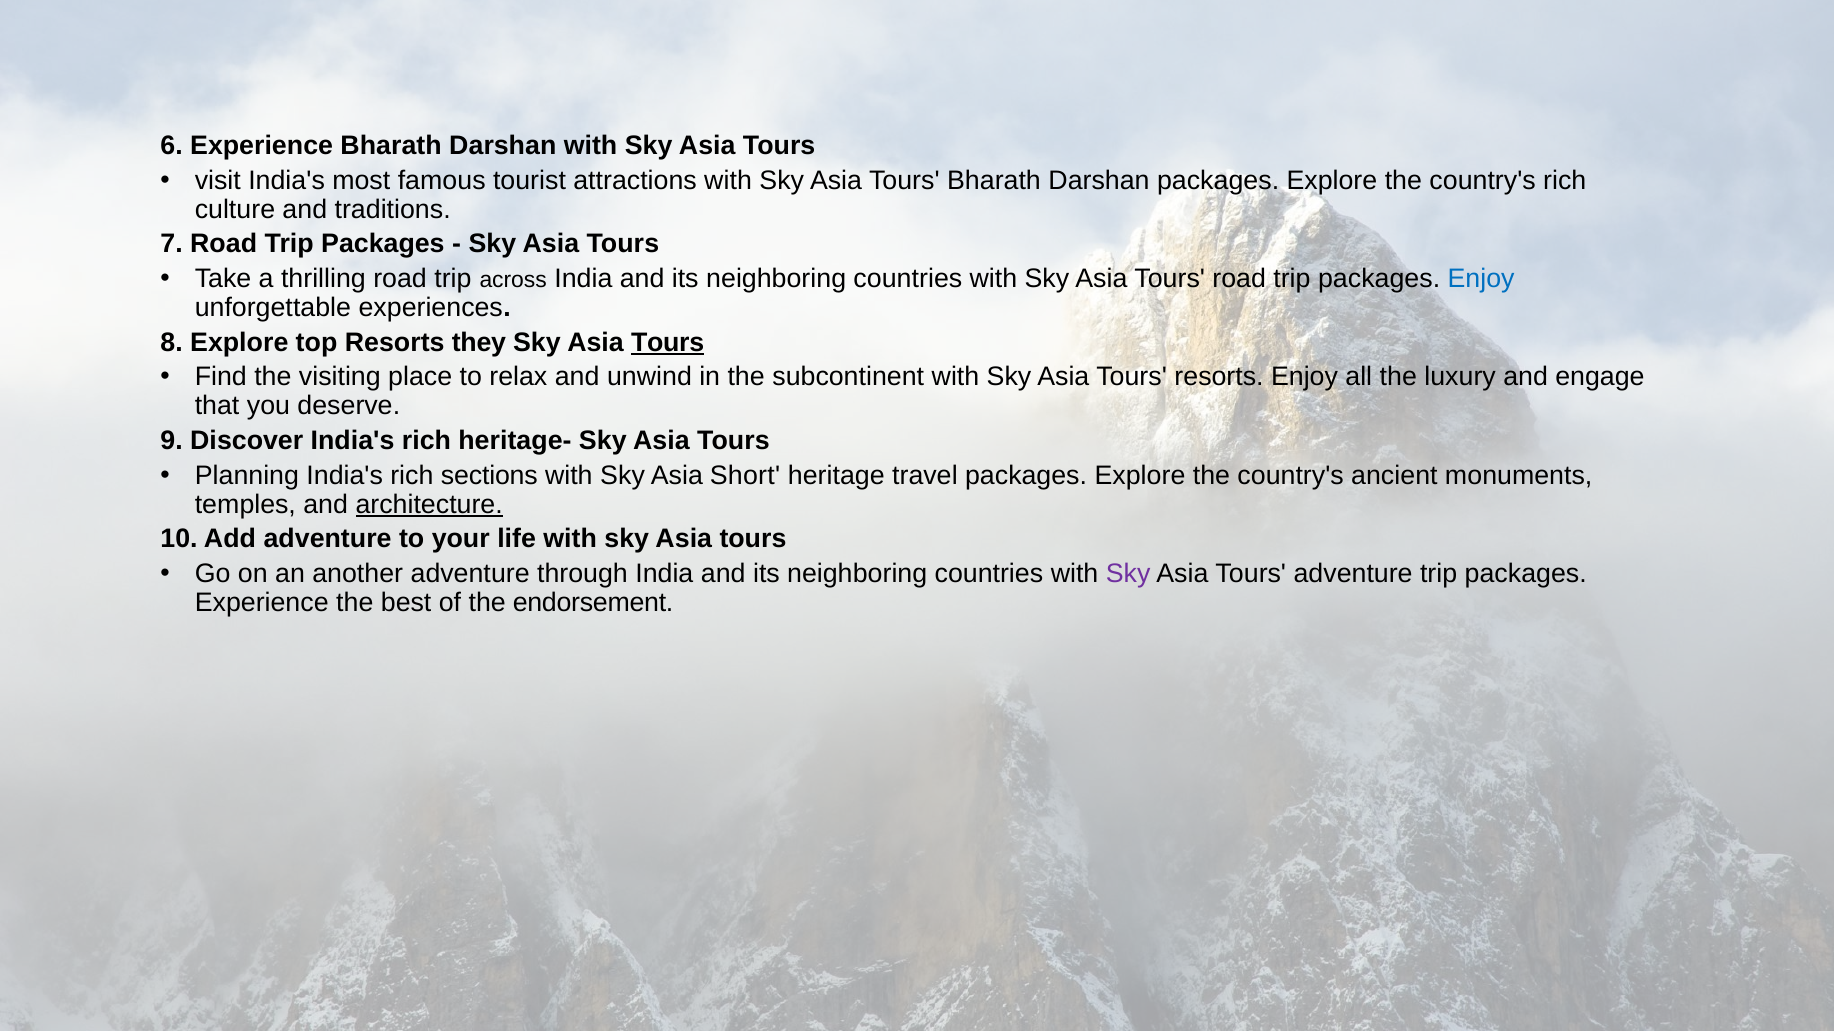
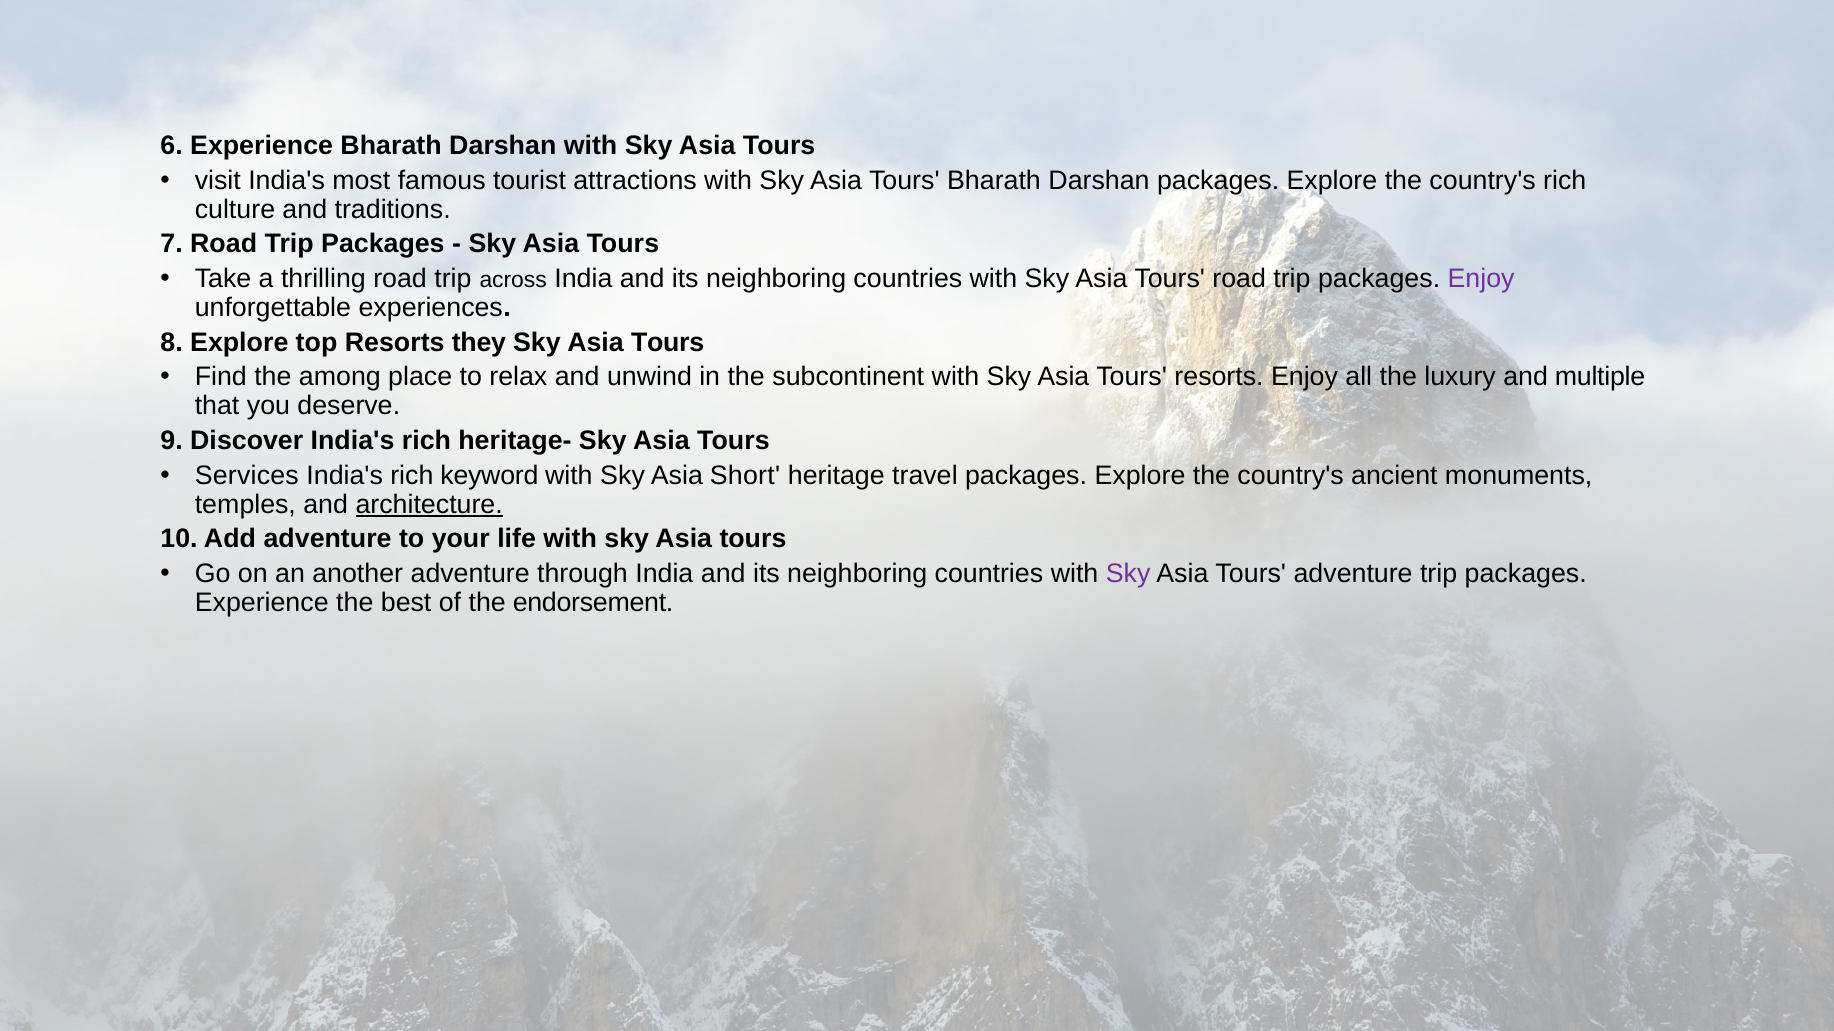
Enjoy colour: blue -> purple (1481, 279)
Tours underline: present -> none (668, 343)
visiting: visiting -> among (340, 377)
engage: engage -> multiple (1600, 377)
Planning: Planning -> Services (247, 476)
sections: sections -> keyword (489, 476)
